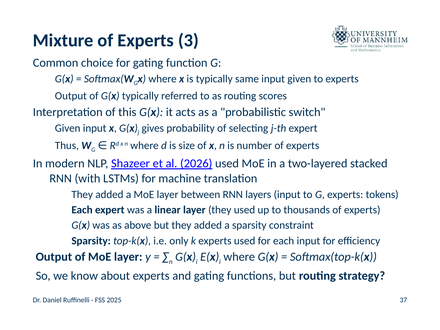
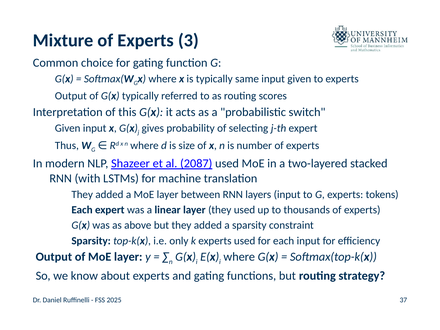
2026: 2026 -> 2087 (196, 163)
